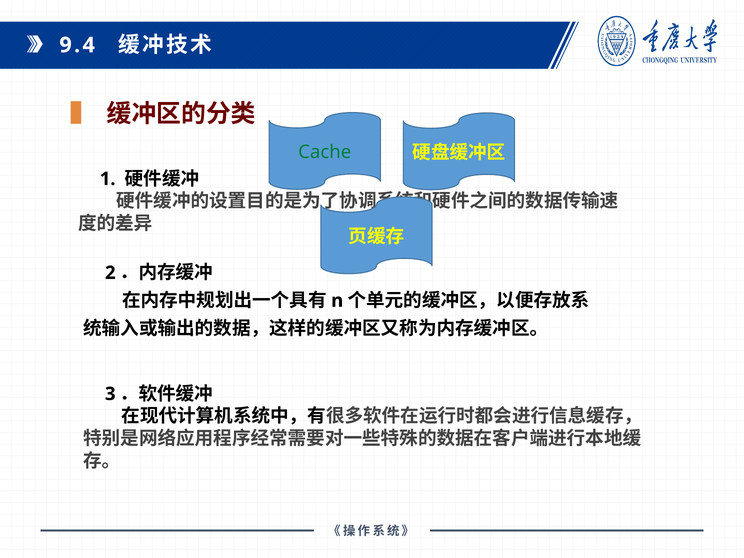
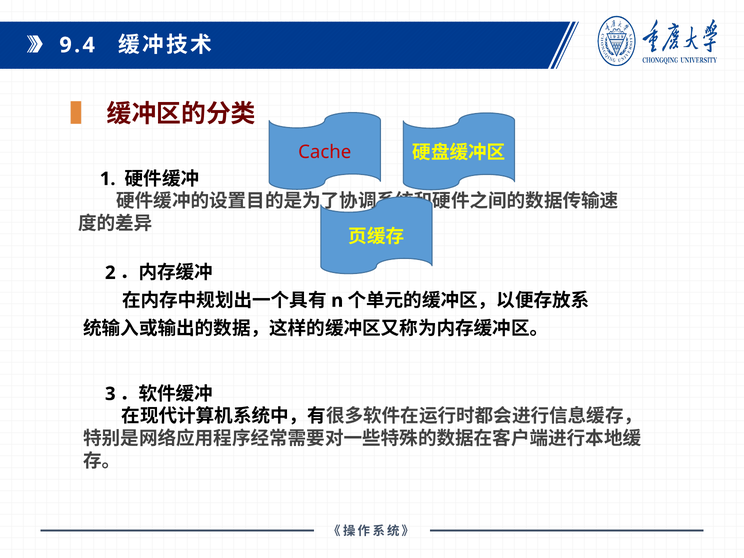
Cache colour: green -> red (325, 152)
